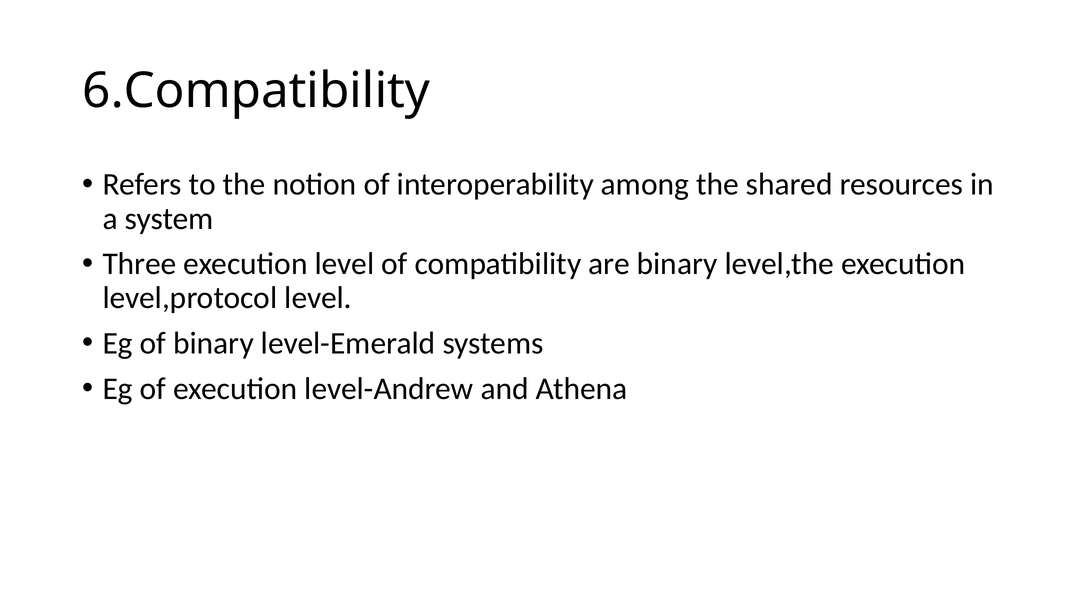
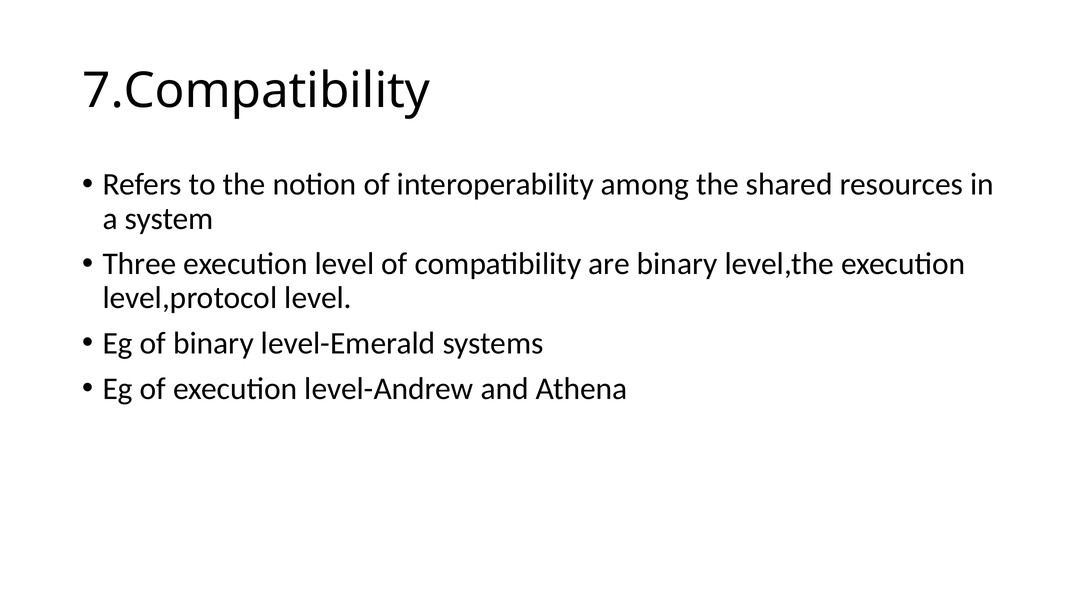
6.Compatibility: 6.Compatibility -> 7.Compatibility (256, 91)
